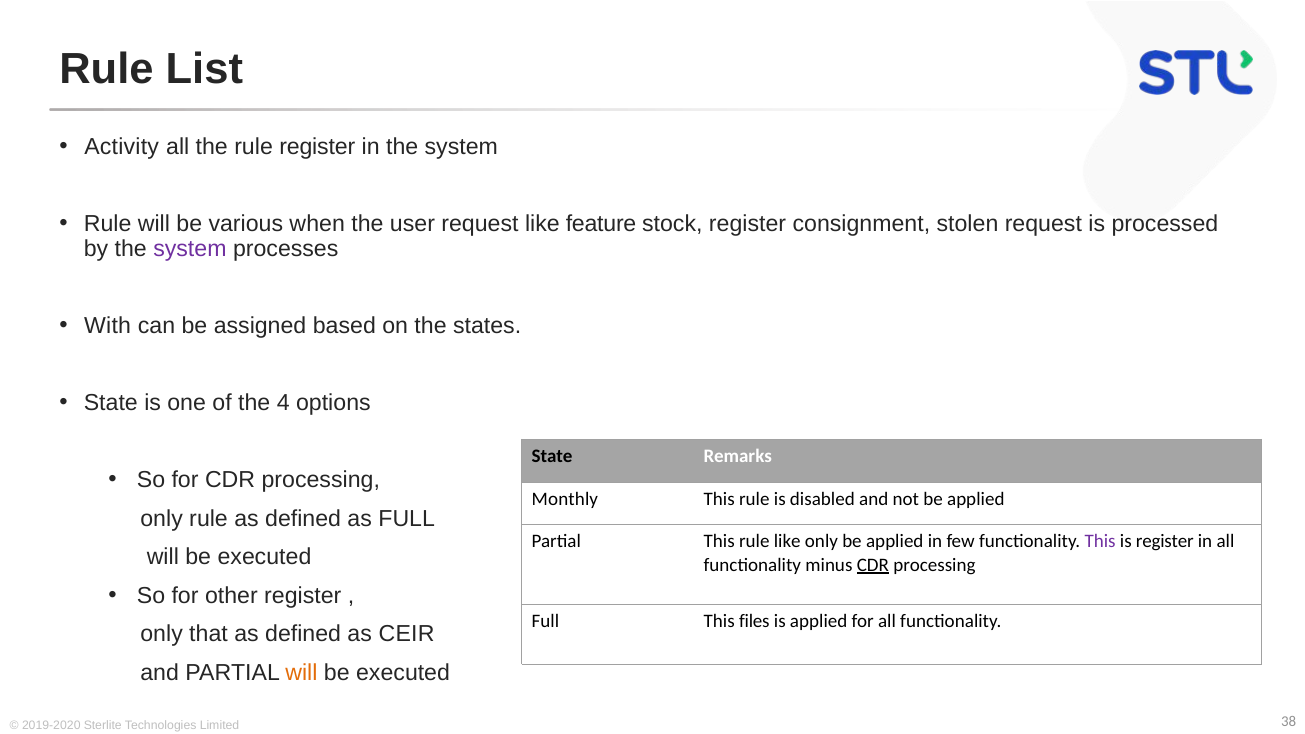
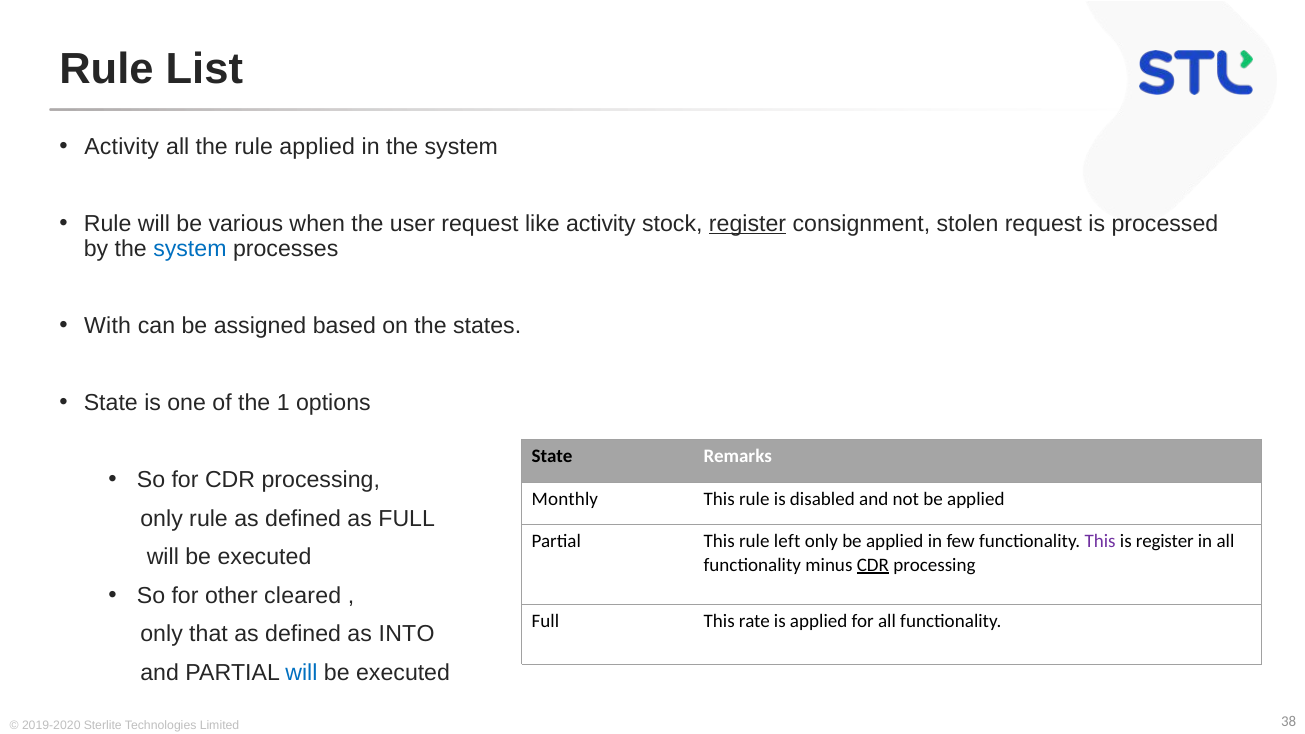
rule register: register -> applied (317, 147)
like feature: feature -> activity (601, 224)
register underline: none -> present (748, 224)
system colour: purple -> blue (190, 249)
4: 4 -> 1 (283, 403)
rule like: like -> left (787, 542)
other register: register -> cleared (303, 596)
files: files -> rate (754, 621)
CEIR: CEIR -> INTO (407, 634)
will colour: orange -> blue (301, 673)
